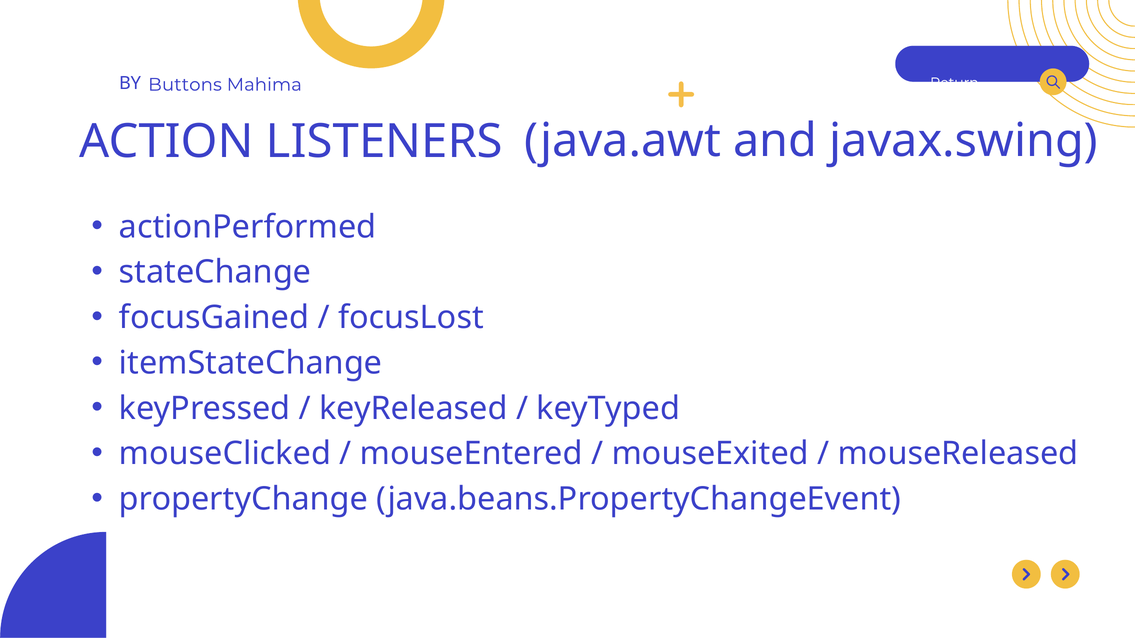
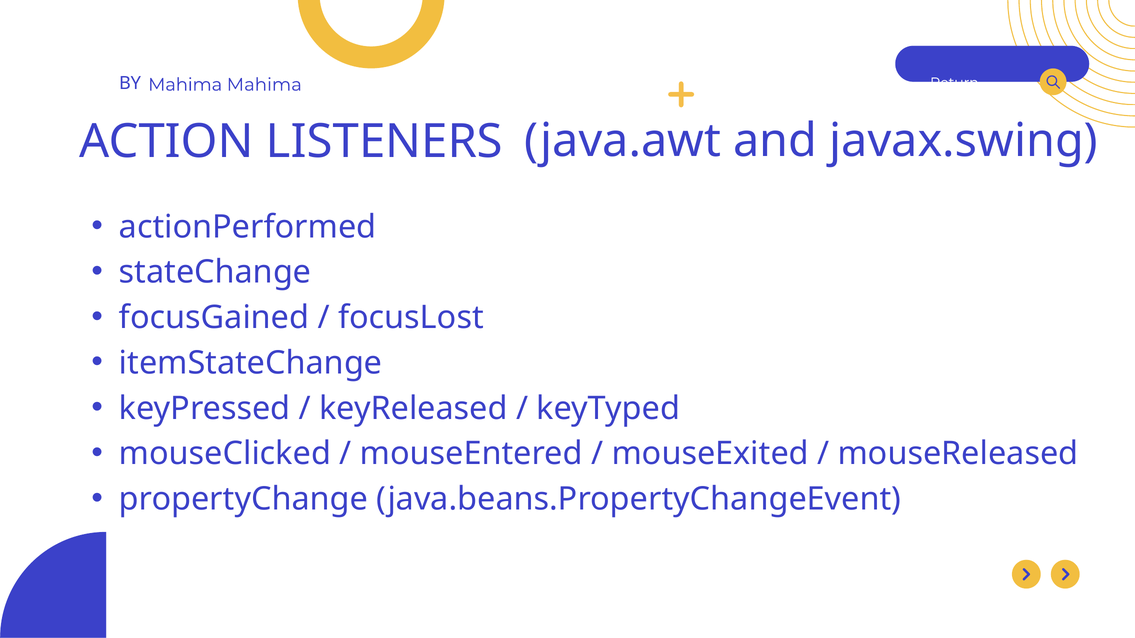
BY Buttons: Buttons -> Mahima (185, 85)
